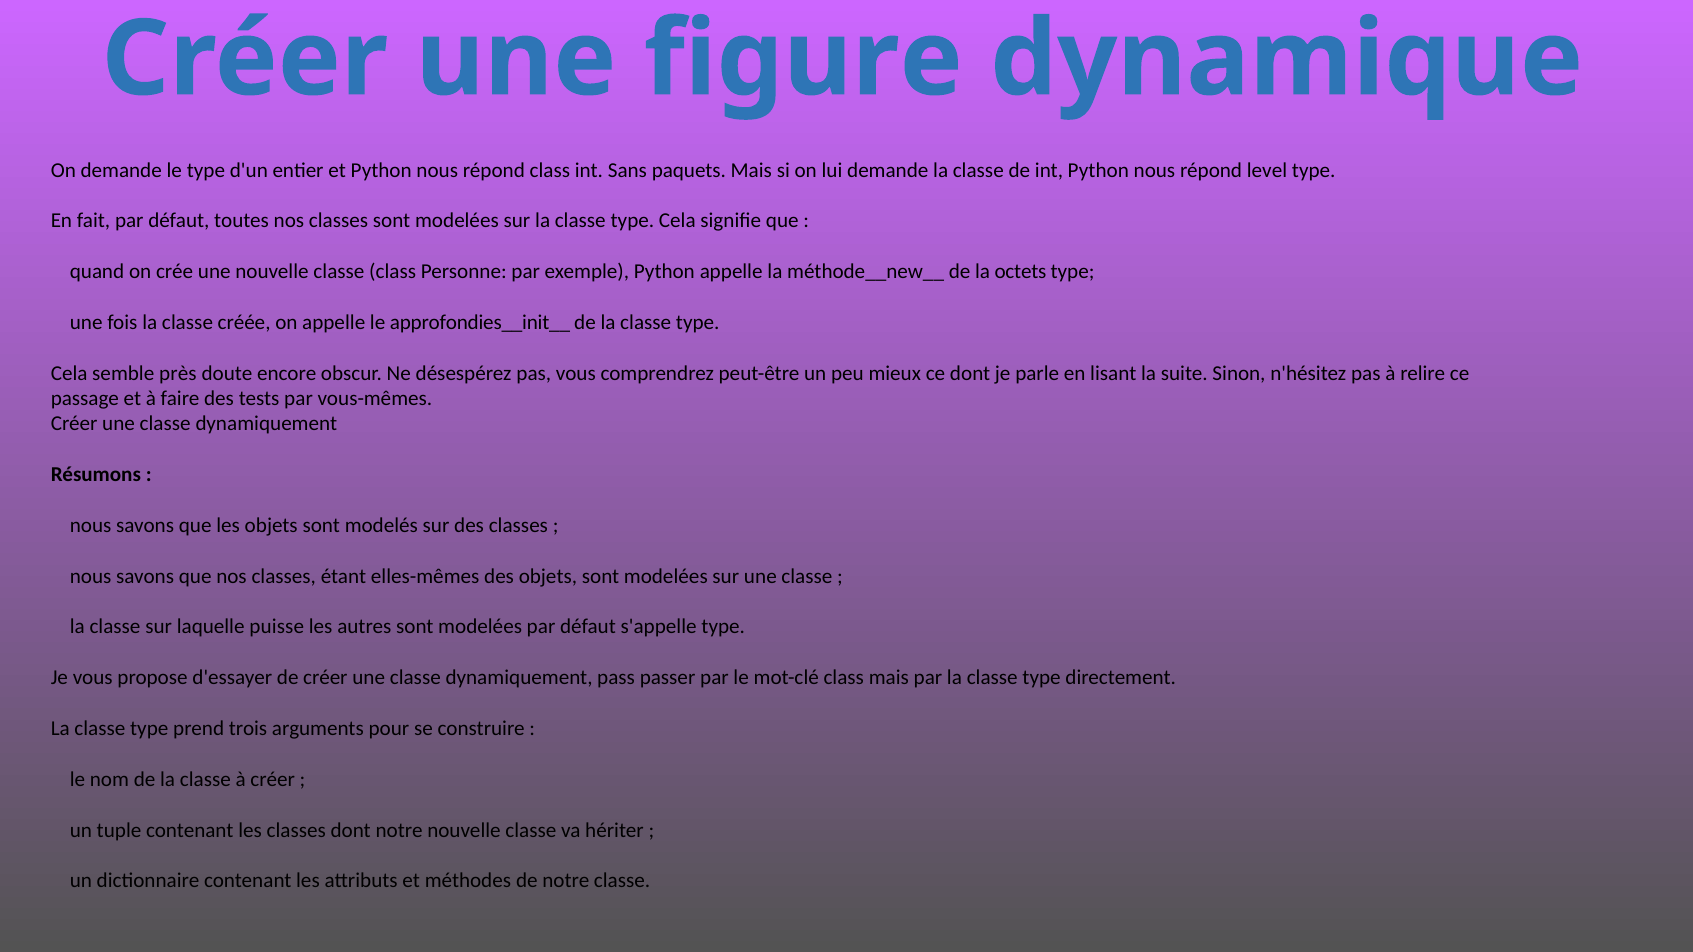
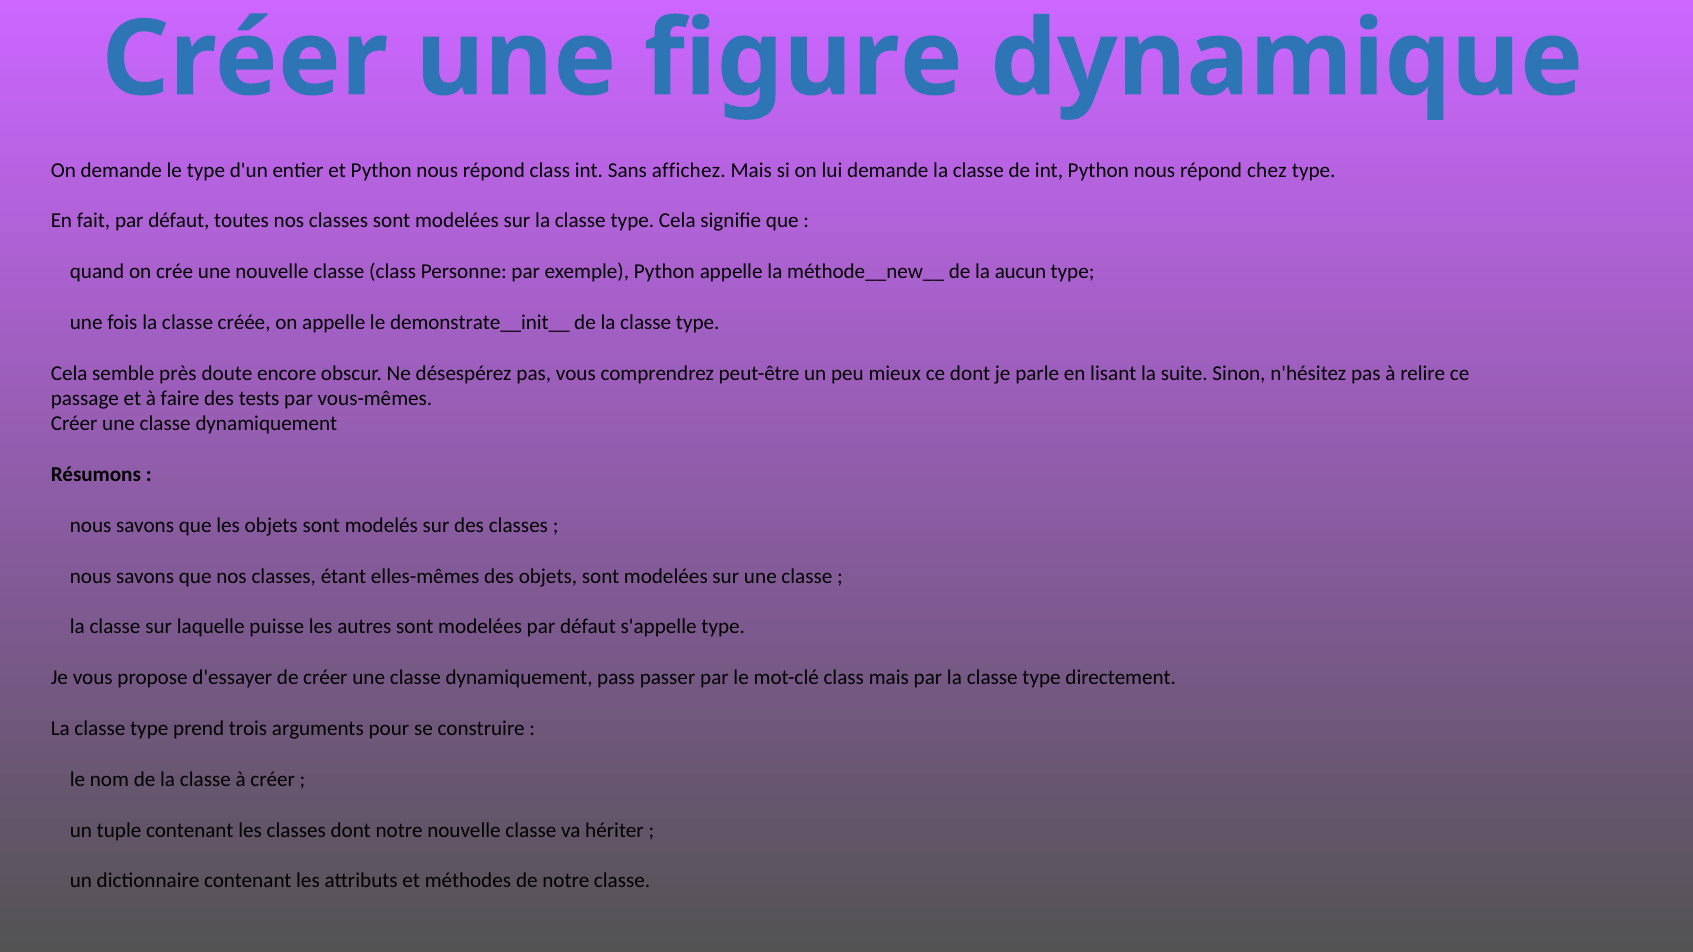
paquets: paquets -> affichez (689, 170)
level: level -> chez (1267, 170)
octets: octets -> aucun (1021, 272)
approfondies__init__: approfondies__init__ -> demonstrate__init__ (480, 322)
